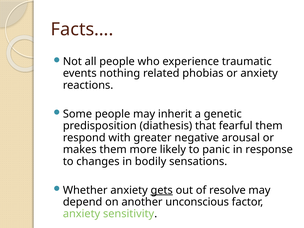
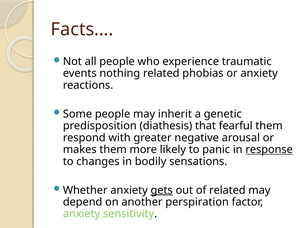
response underline: none -> present (269, 150)
of resolve: resolve -> related (227, 190)
unconscious: unconscious -> perspiration (197, 202)
